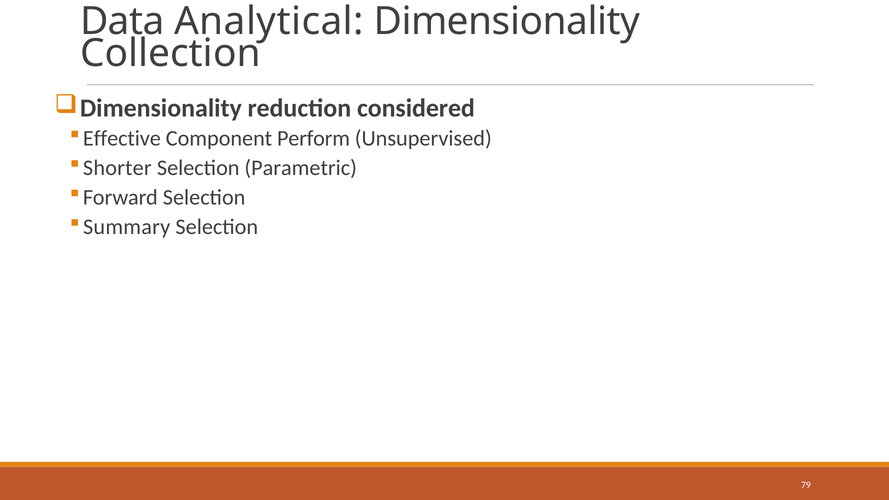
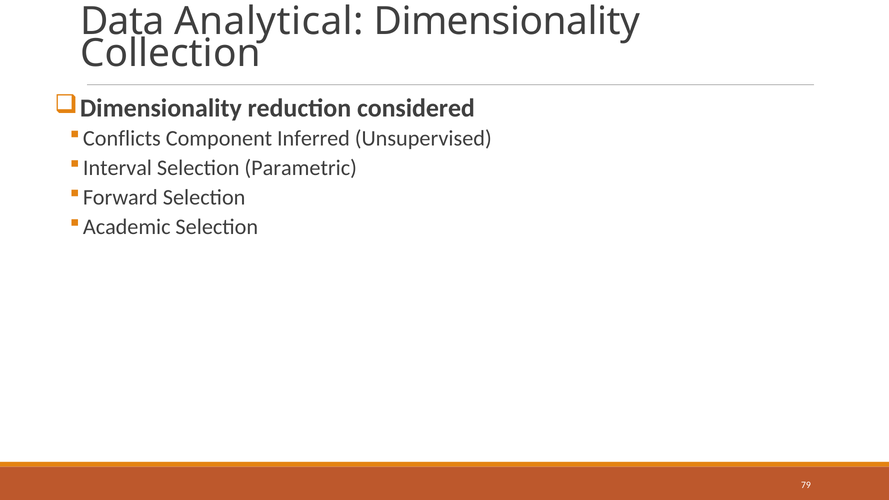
Effective: Effective -> Conflicts (122, 138)
Perform: Perform -> Inferred (313, 138)
Shorter: Shorter -> Interval (117, 168)
Summary: Summary -> Academic (127, 227)
